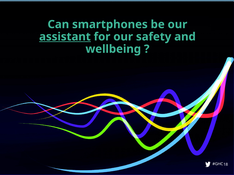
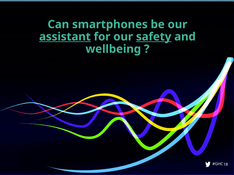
safety underline: none -> present (154, 37)
